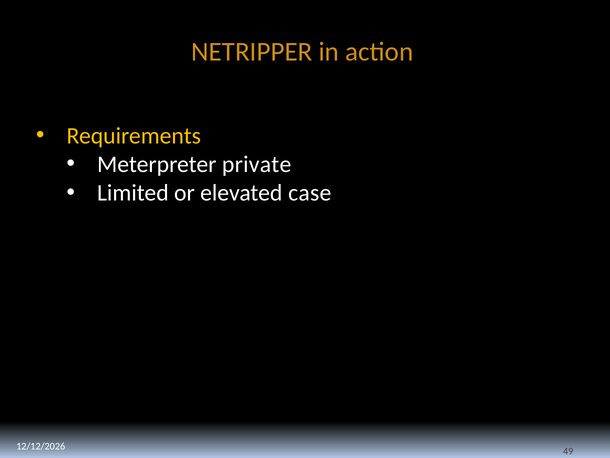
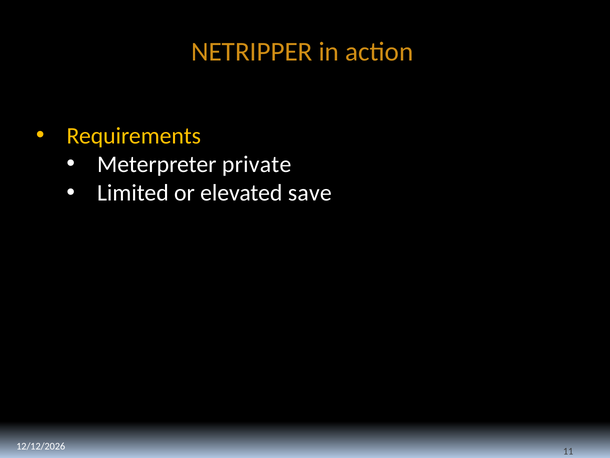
case: case -> save (310, 193)
49: 49 -> 11 (568, 451)
